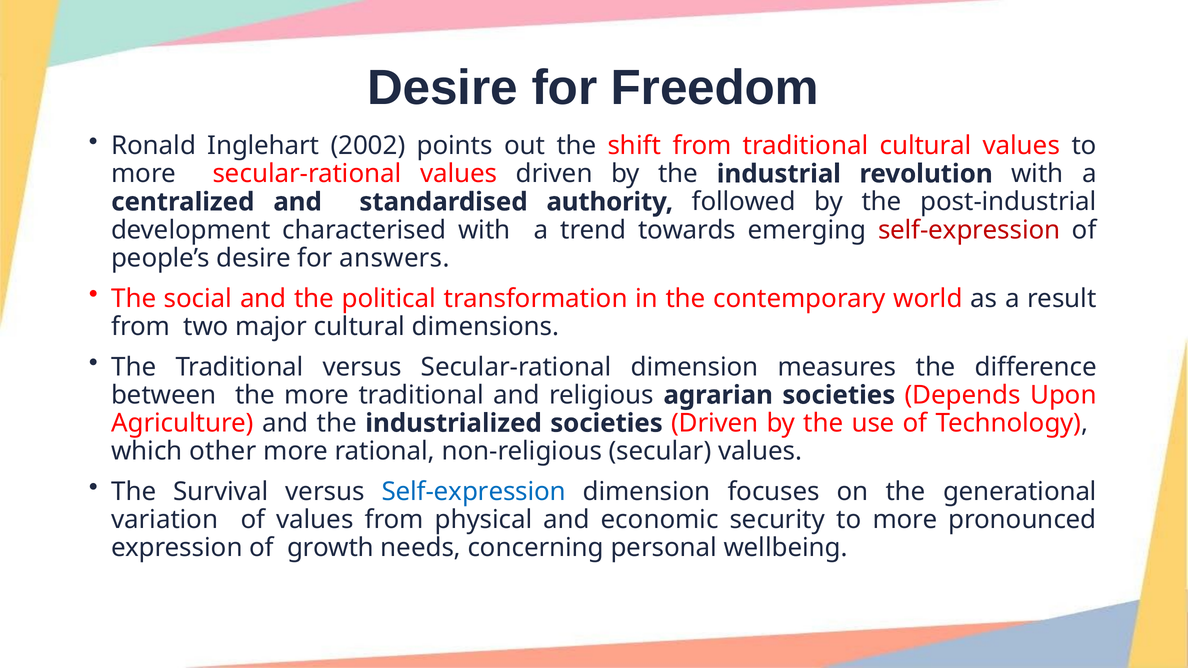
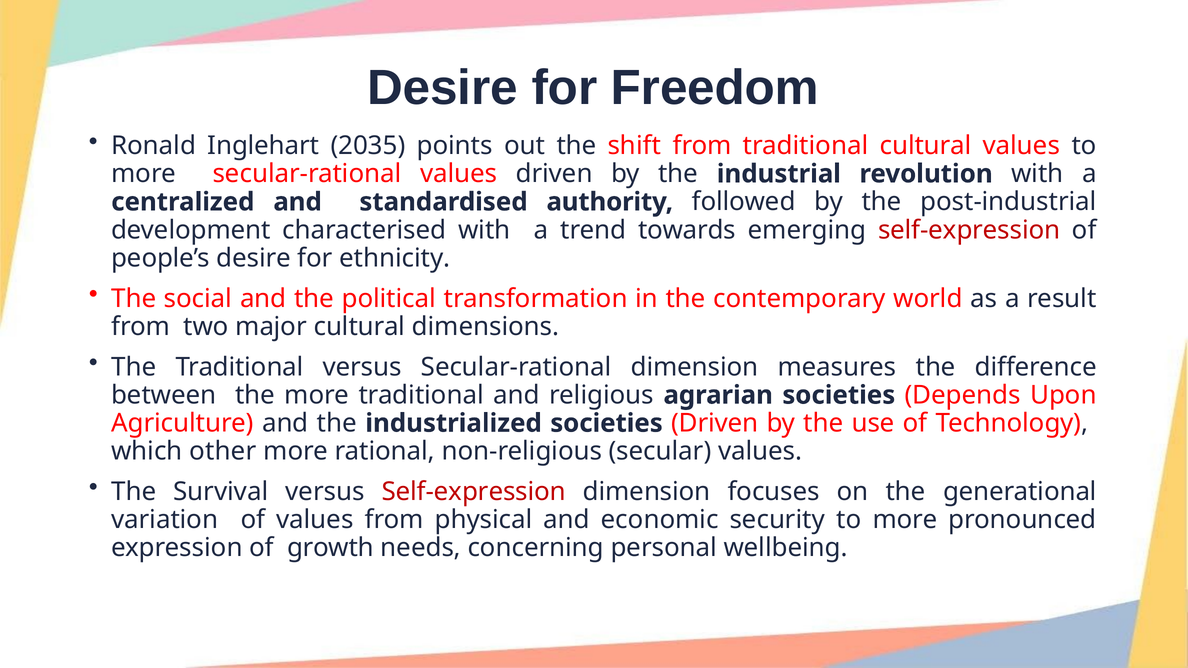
2002: 2002 -> 2035 (368, 146)
answers: answers -> ethnicity (395, 258)
Self-expression colour: blue -> red (474, 492)
